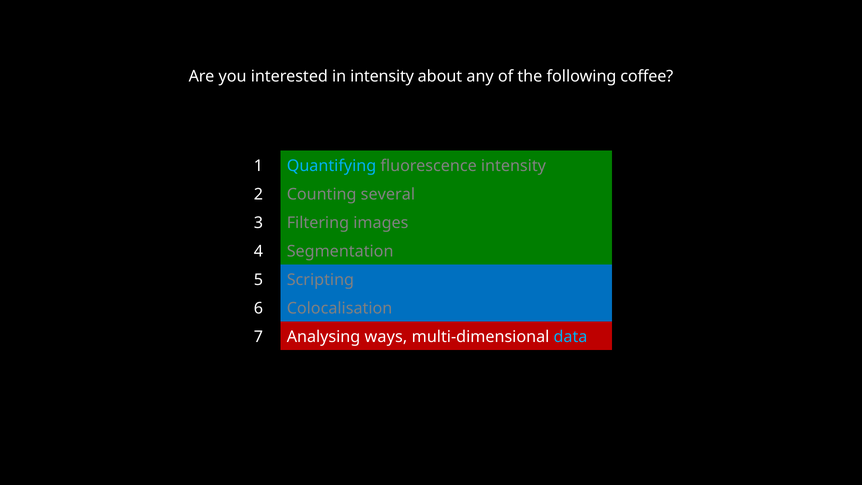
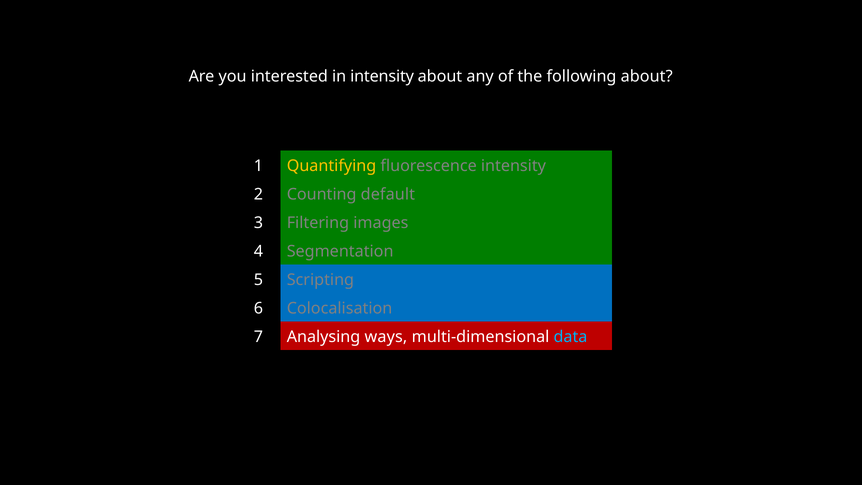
following coffee: coffee -> about (647, 76)
Quantifying colour: light blue -> yellow (332, 166)
several: several -> default (388, 194)
